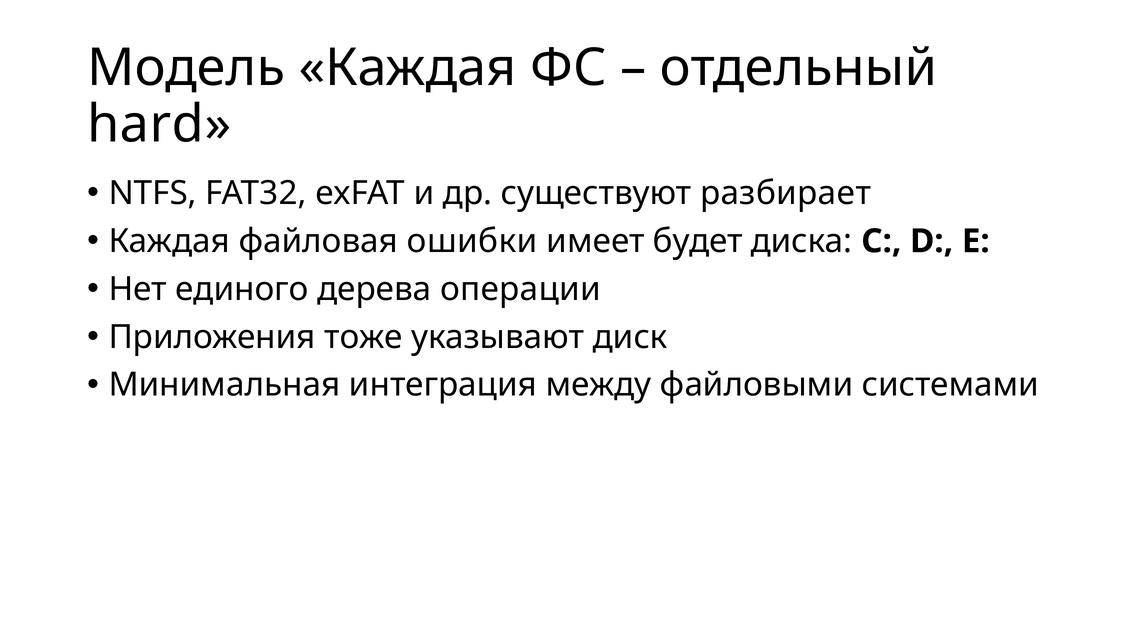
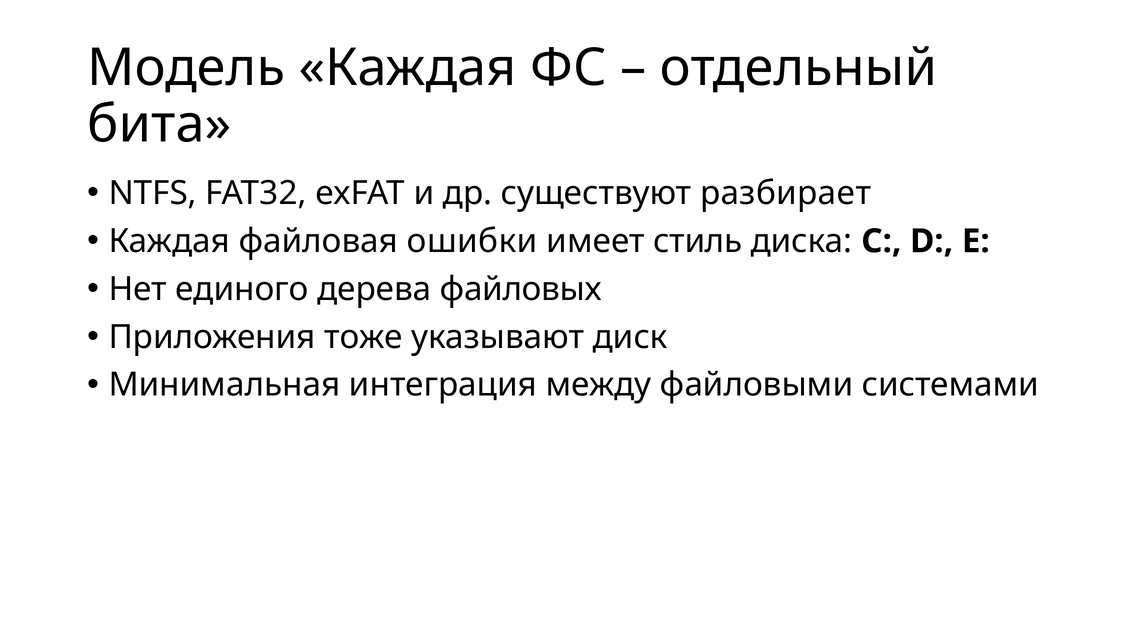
hard: hard -> бита (159, 124)
будет: будет -> стиль (698, 241)
операции: операции -> файловых (521, 289)
